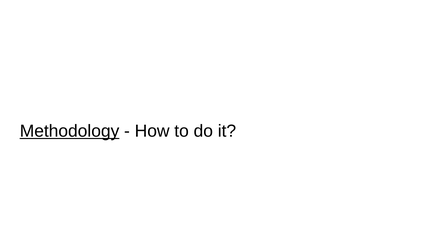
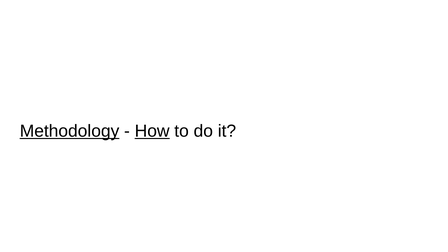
How underline: none -> present (152, 131)
